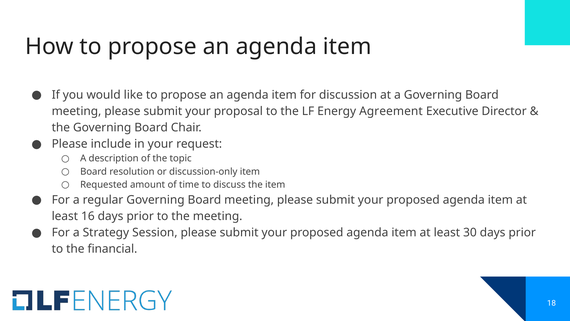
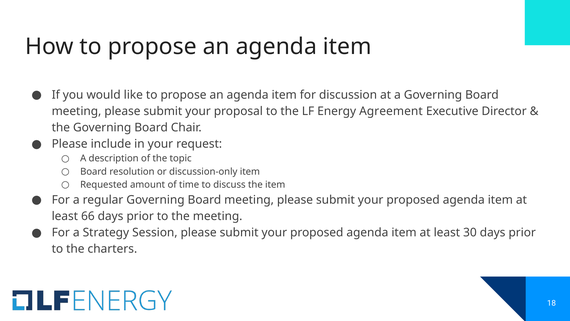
16: 16 -> 66 (88, 216)
financial: financial -> charters (112, 249)
